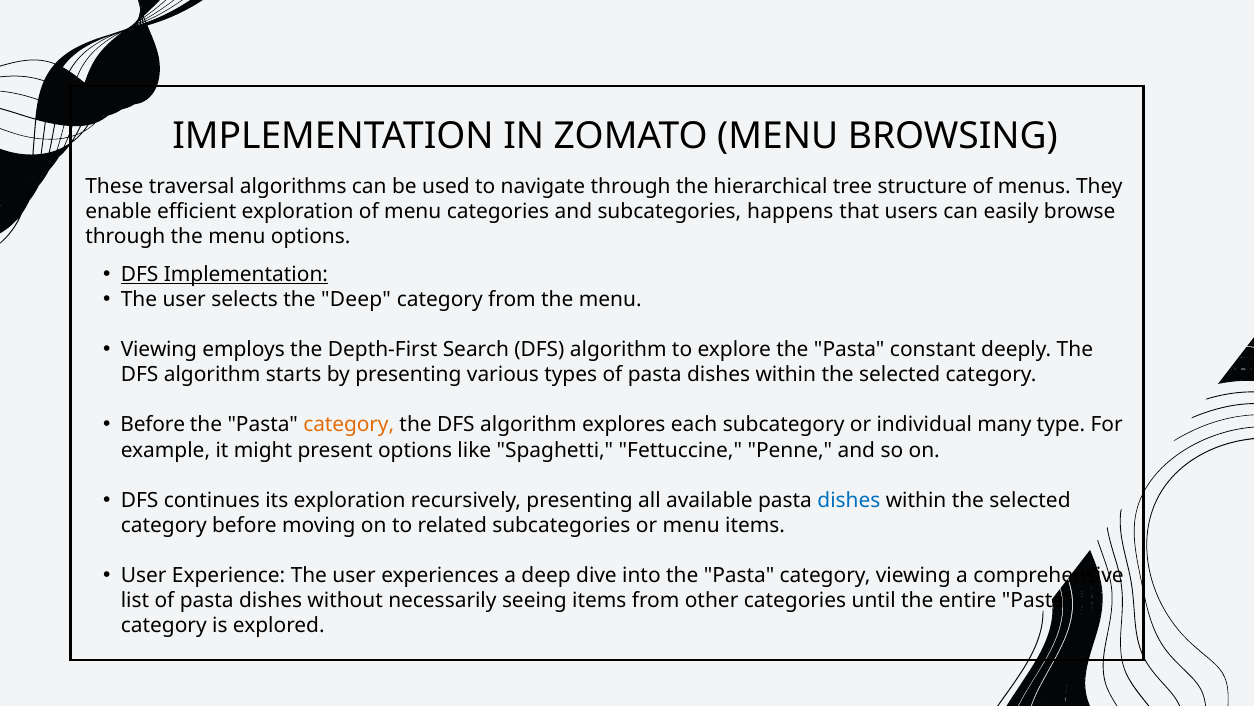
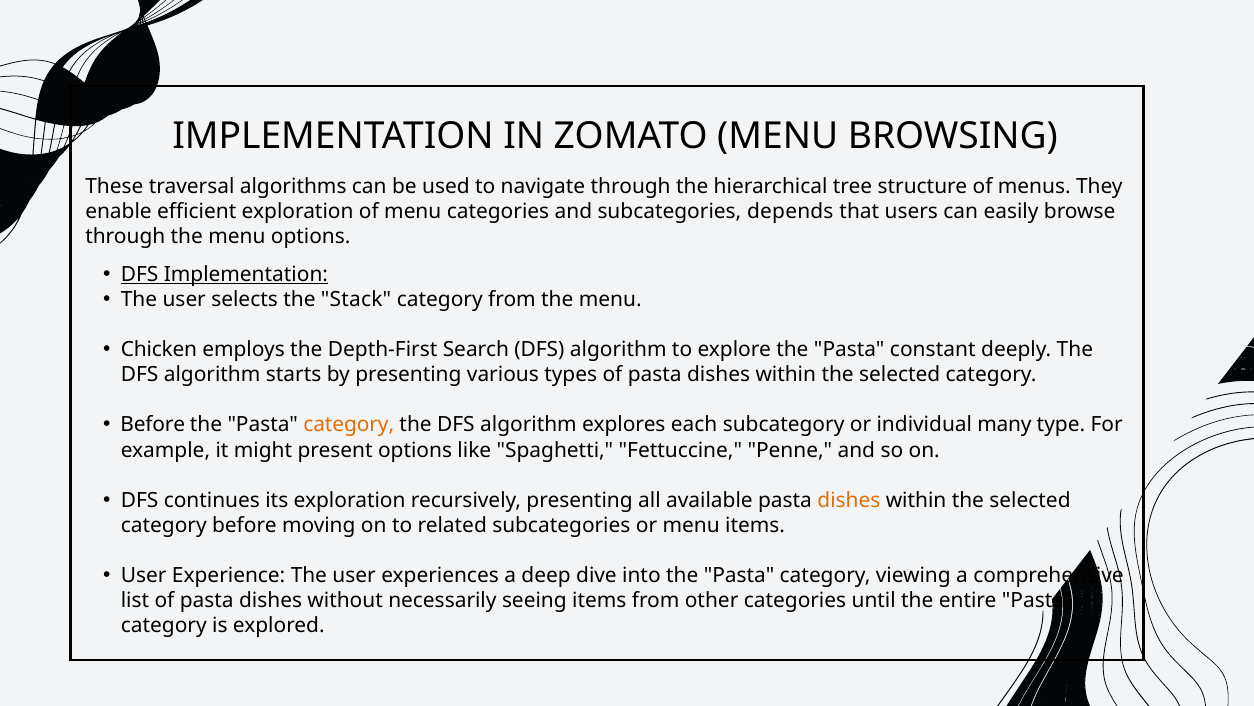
happens: happens -> depends (790, 212)
the Deep: Deep -> Stack (356, 299)
Viewing: Viewing -> Chicken (159, 349)
dishes colour: blue -> orange (849, 500)
